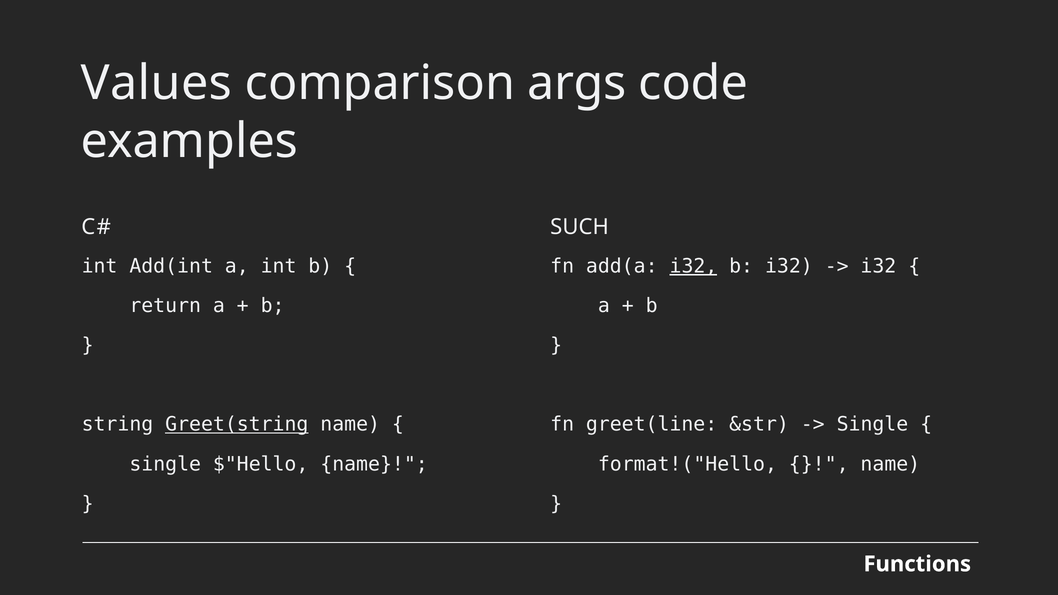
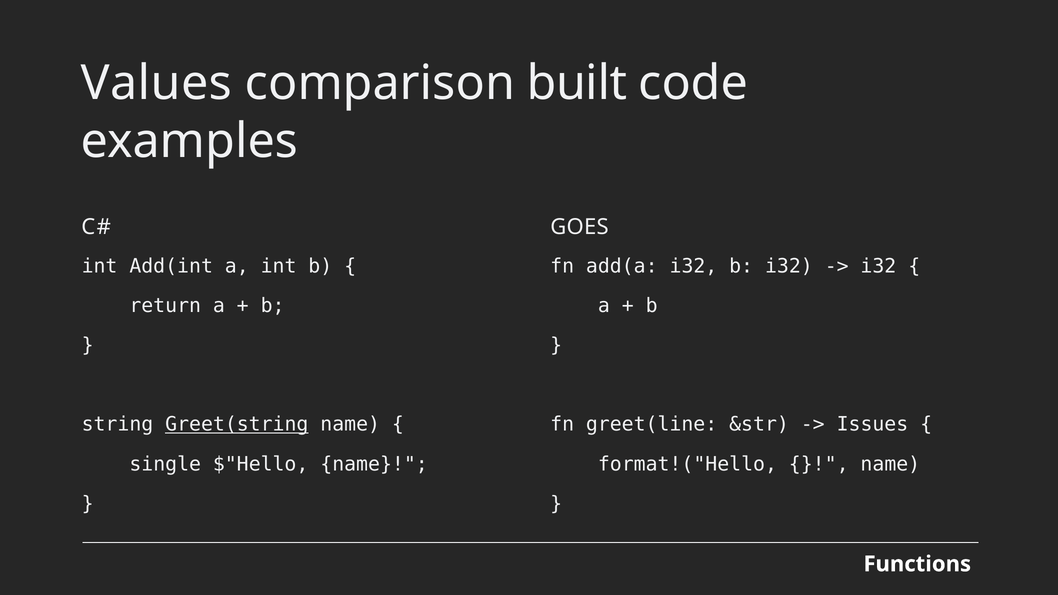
args: args -> built (577, 83)
SUCH: SUCH -> GOES (579, 227)
i32 underline: present -> none (693, 266)
Single: Single -> Issues (872, 425)
